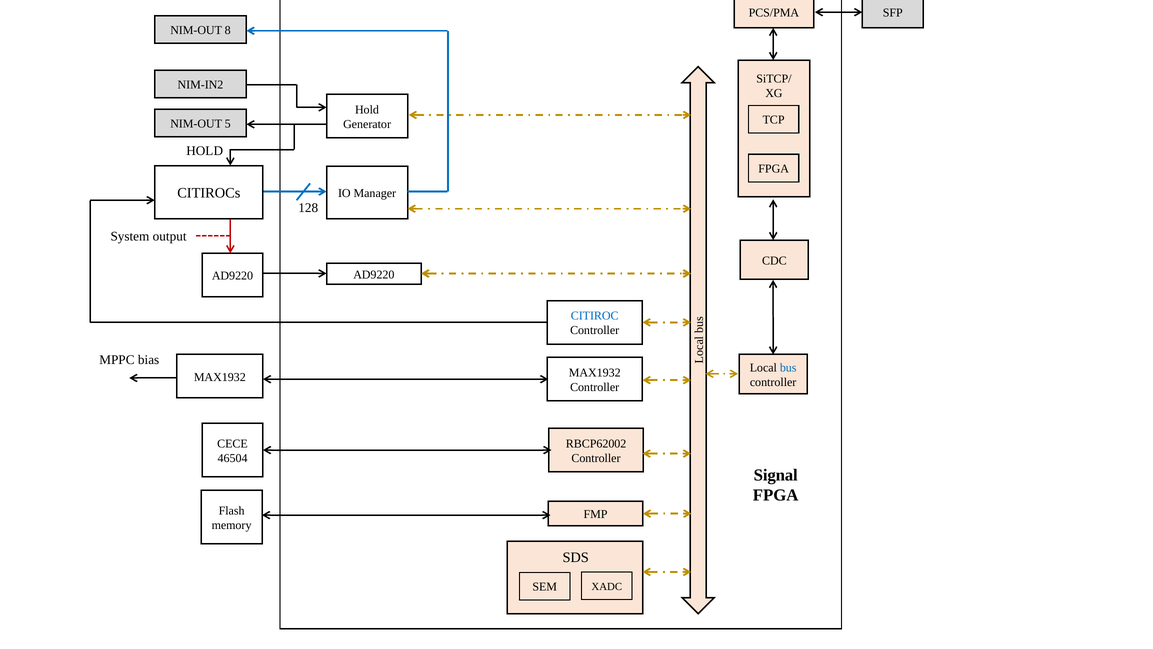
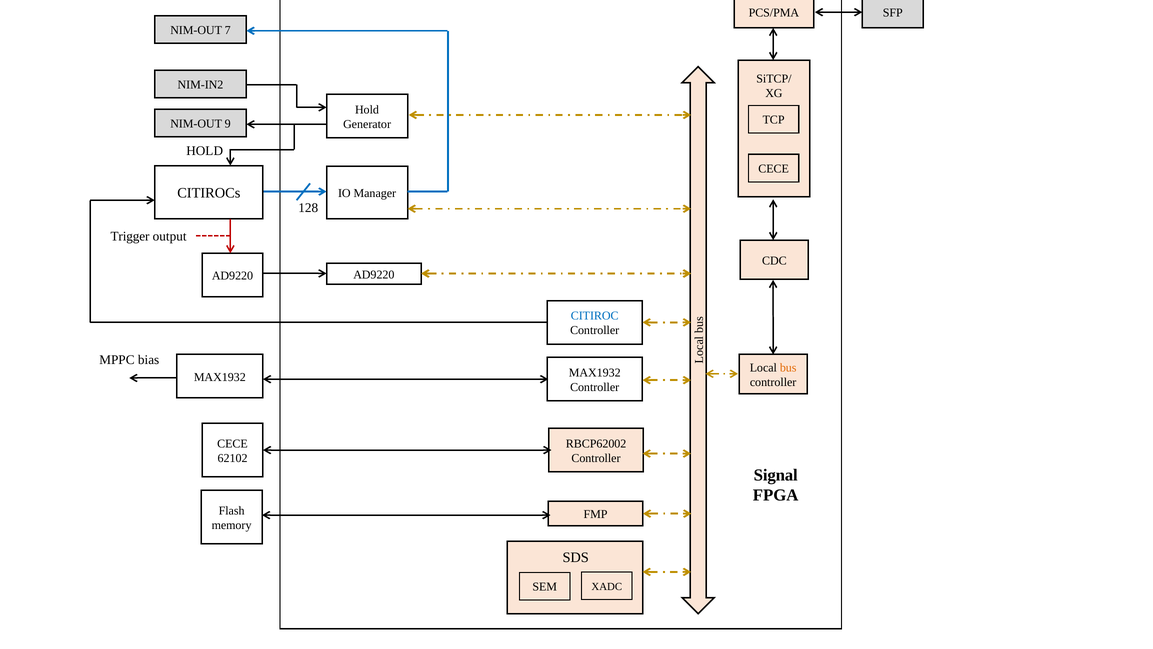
8: 8 -> 7 (228, 30)
5: 5 -> 9 (228, 124)
FPGA: FPGA -> CECE (774, 169)
System: System -> Trigger (130, 236)
bus colour: blue -> orange (788, 367)
46504: 46504 -> 62102 (233, 458)
